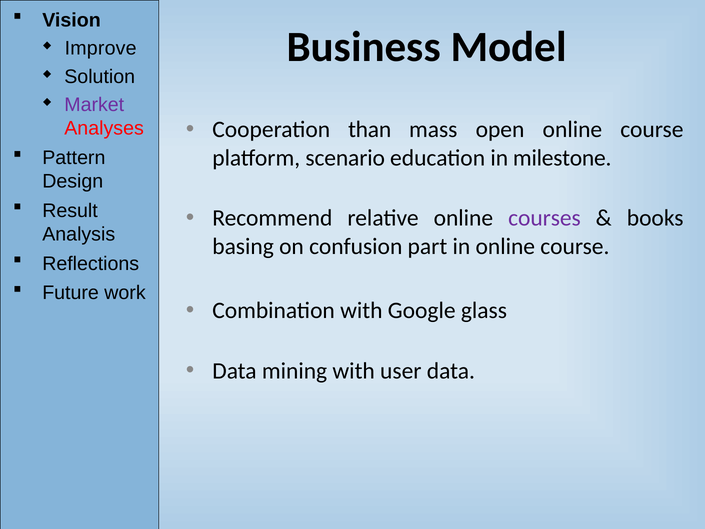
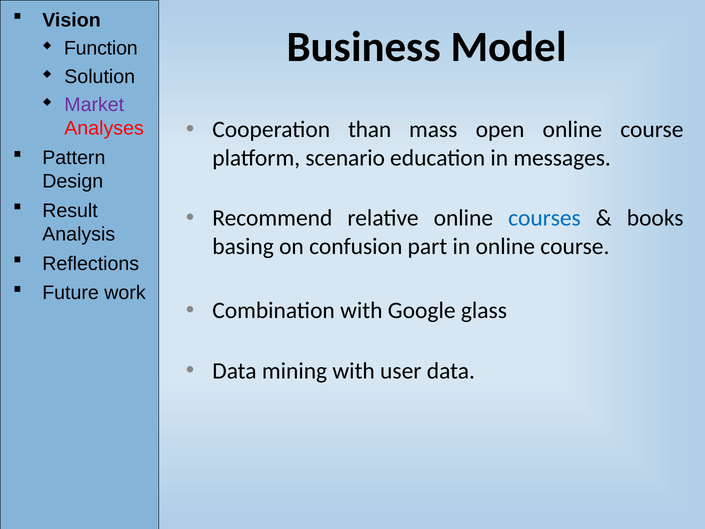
Improve: Improve -> Function (101, 48)
milestone: milestone -> messages (562, 158)
courses colour: purple -> blue (544, 218)
